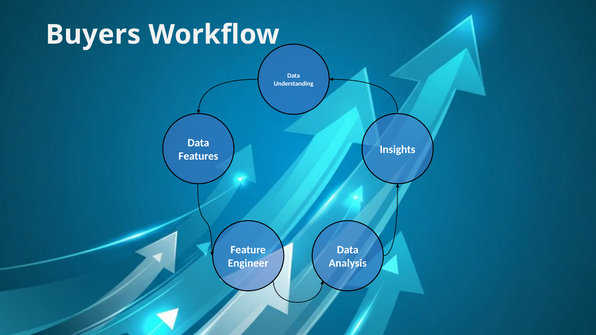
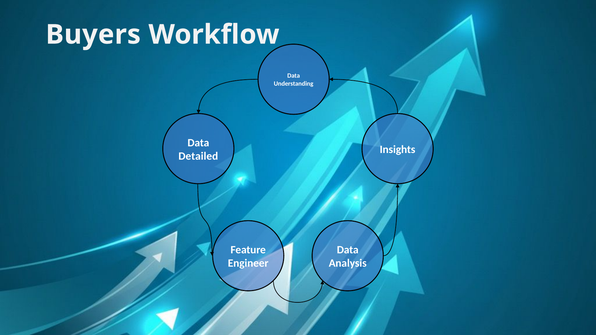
Features: Features -> Detailed (198, 156)
